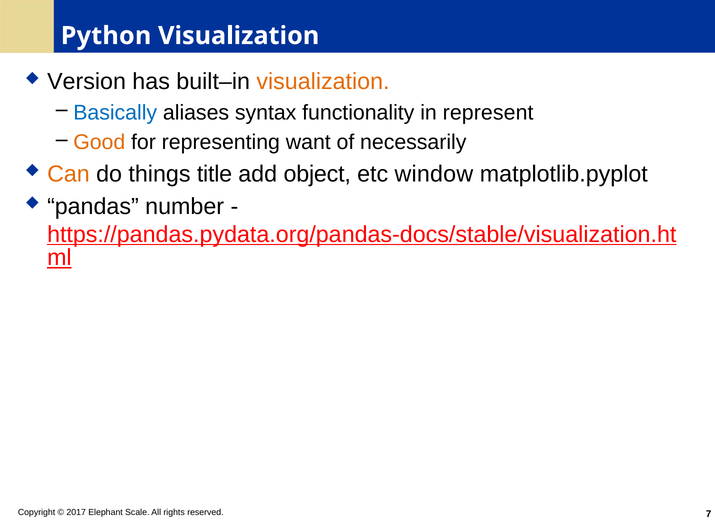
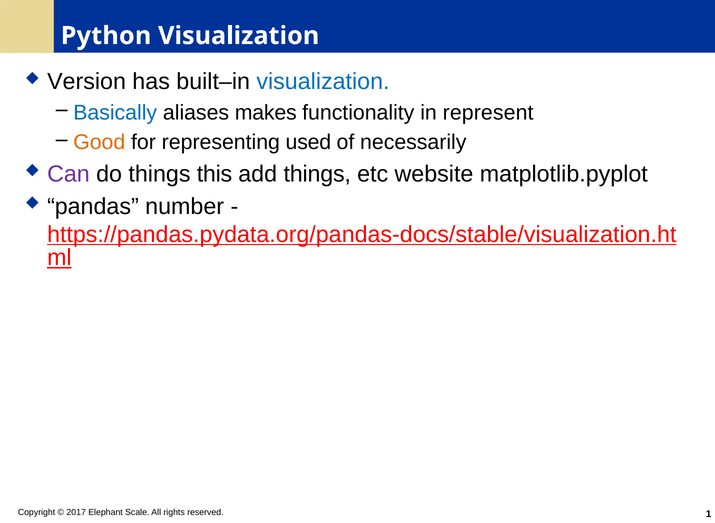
visualization colour: orange -> blue (323, 82)
syntax: syntax -> makes (266, 113)
want: want -> used (308, 143)
Can colour: orange -> purple (68, 174)
title: title -> this (215, 174)
add object: object -> things (317, 174)
window: window -> website (434, 174)
7: 7 -> 1 (709, 514)
